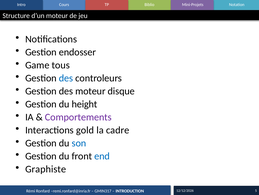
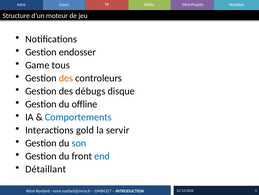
des colour: blue -> orange (66, 78)
des moteur: moteur -> débugs (90, 91)
height: height -> offline (84, 104)
Comportements colour: purple -> blue (78, 117)
cadre: cadre -> servir (118, 130)
Graphiste: Graphiste -> Détaillant (46, 169)
